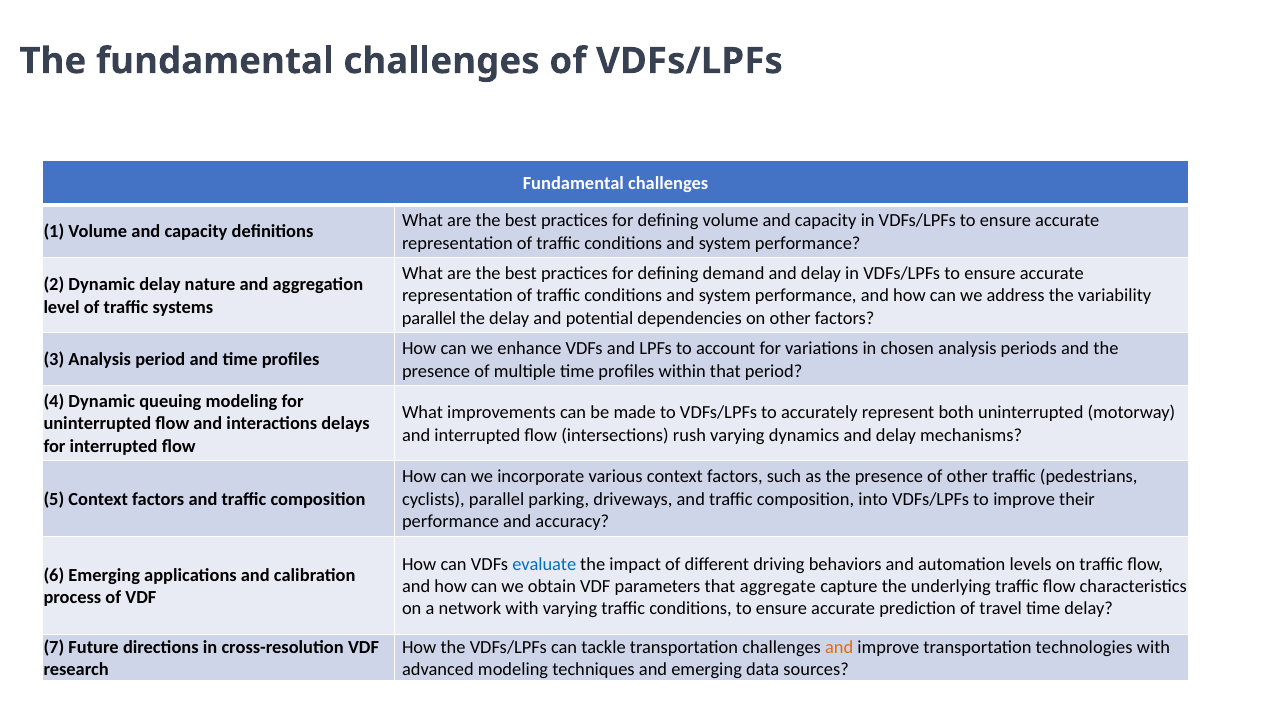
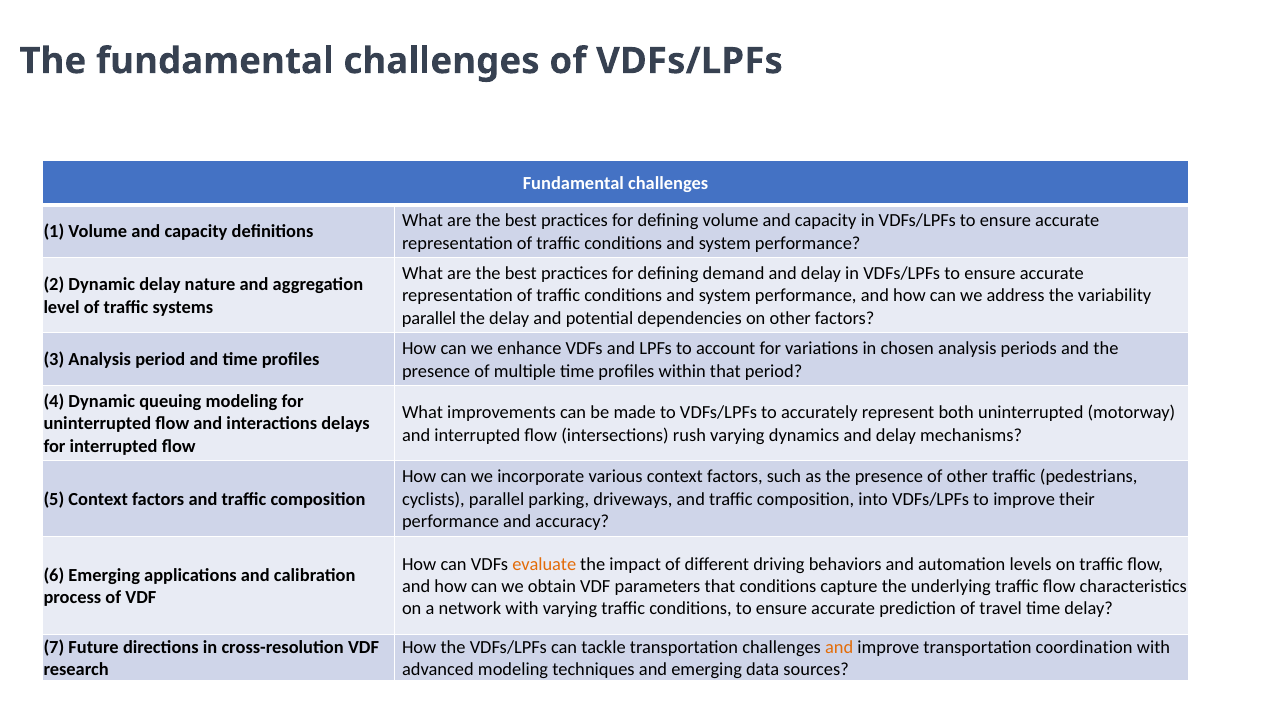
evaluate colour: blue -> orange (544, 564)
that aggregate: aggregate -> conditions (778, 587)
technologies: technologies -> coordination (1084, 648)
